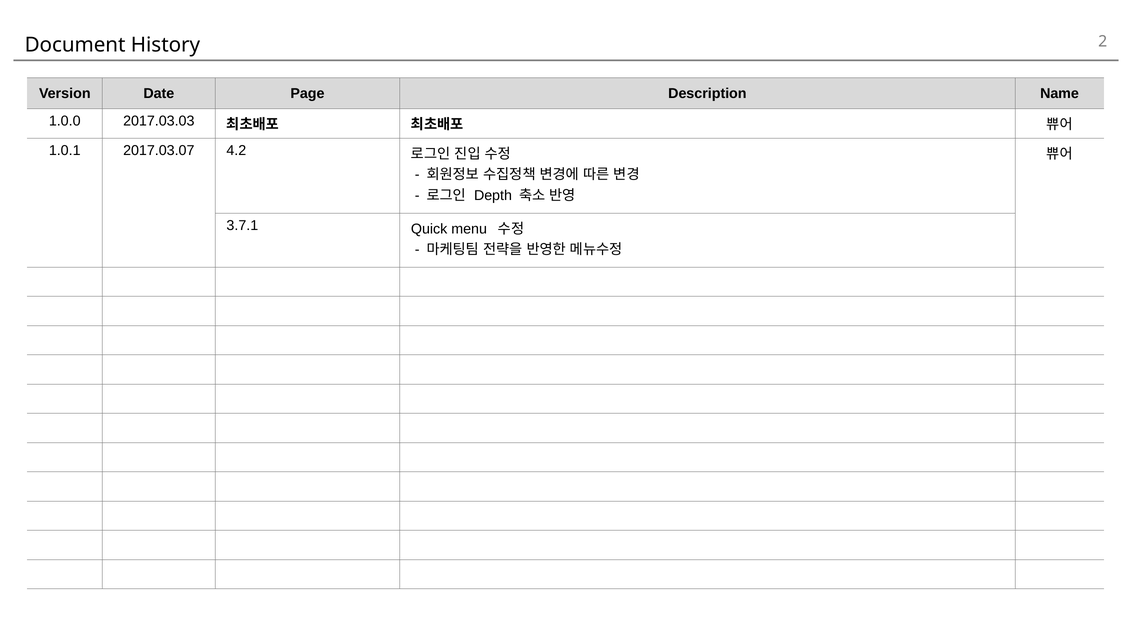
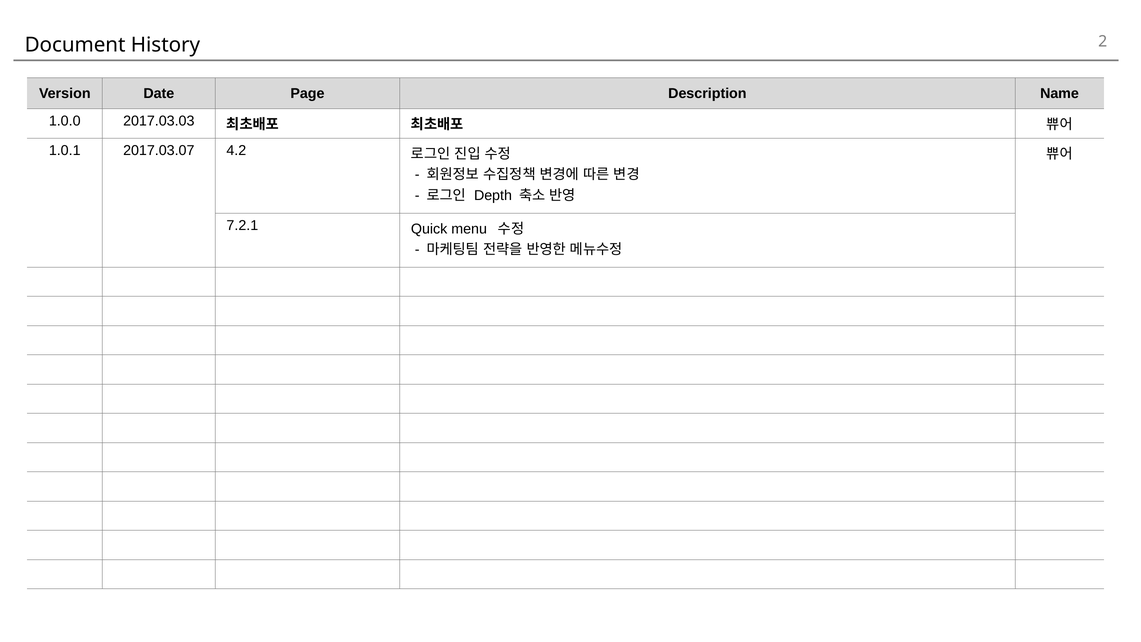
3.7.1: 3.7.1 -> 7.2.1 (242, 225)
